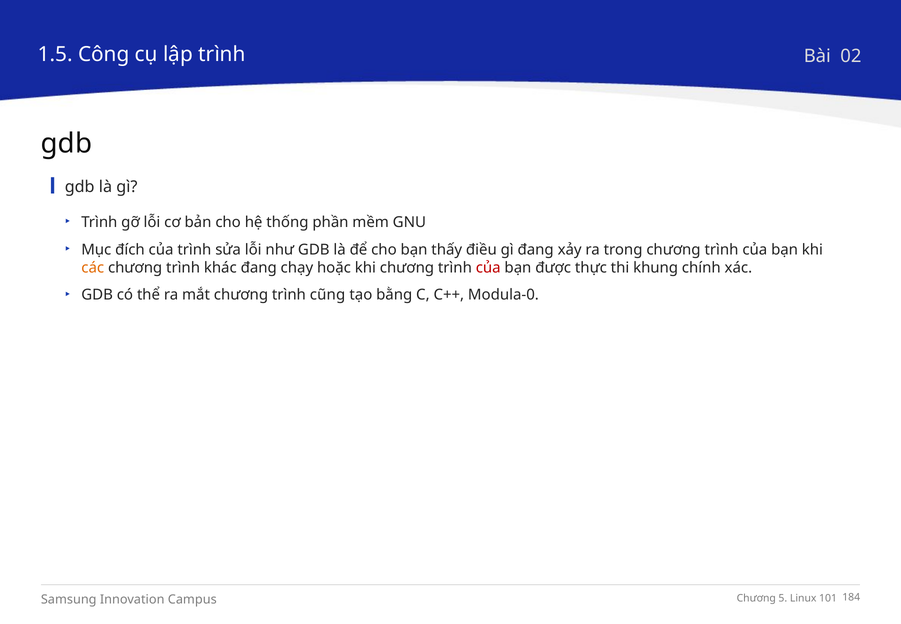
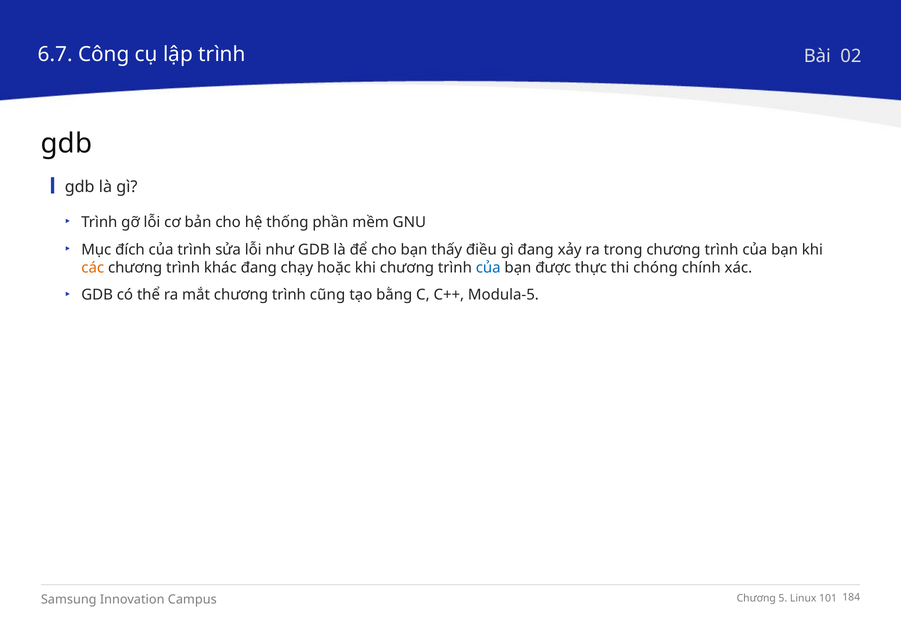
1.5: 1.5 -> 6.7 (55, 54)
của colour: red -> blue (488, 268)
khung: khung -> chóng (656, 268)
Modula-0: Modula-0 -> Modula-5 (503, 295)
